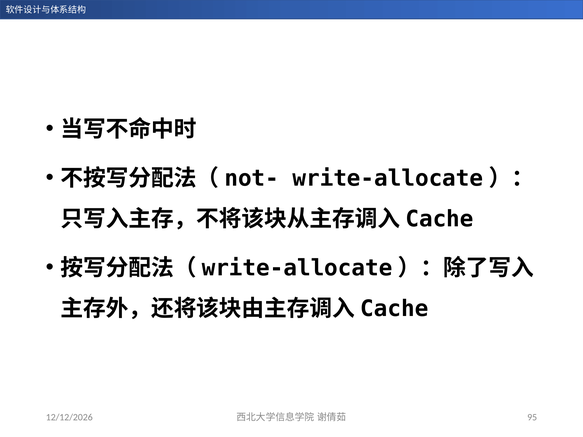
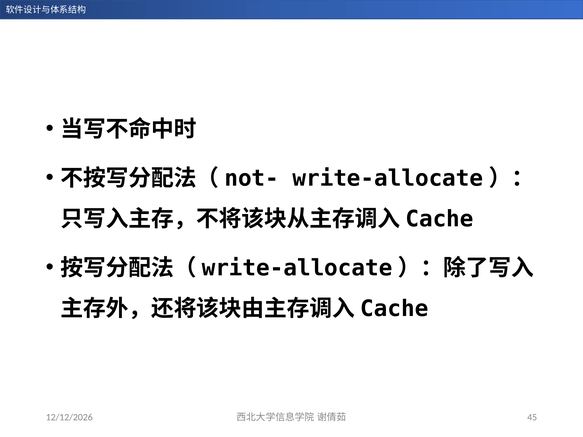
95: 95 -> 45 (532, 417)
